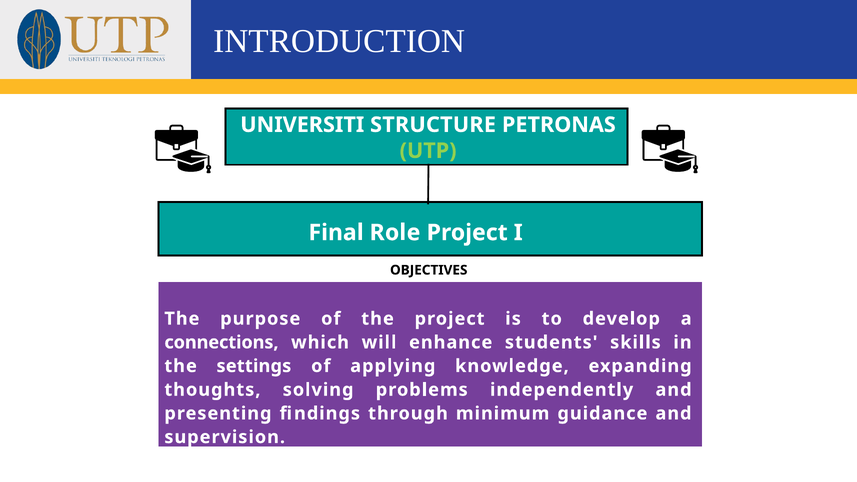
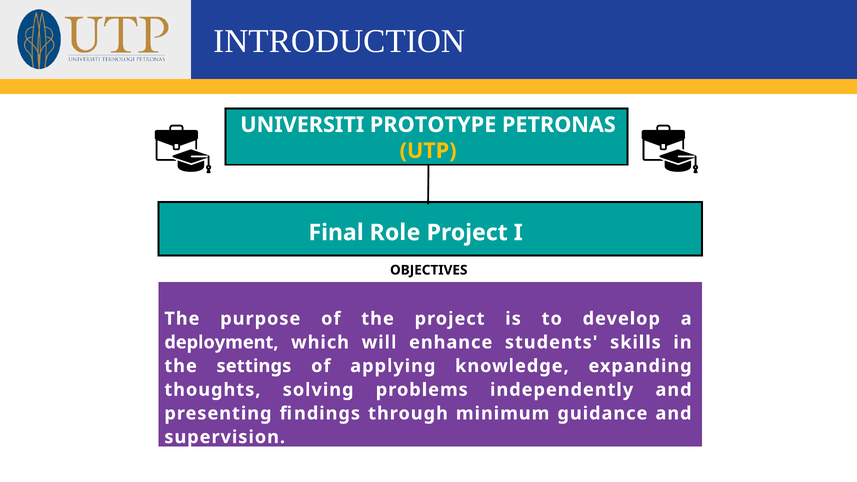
STRUCTURE: STRUCTURE -> PROTOTYPE (433, 125)
UTP colour: light green -> yellow (428, 151)
connections: connections -> deployment (221, 342)
